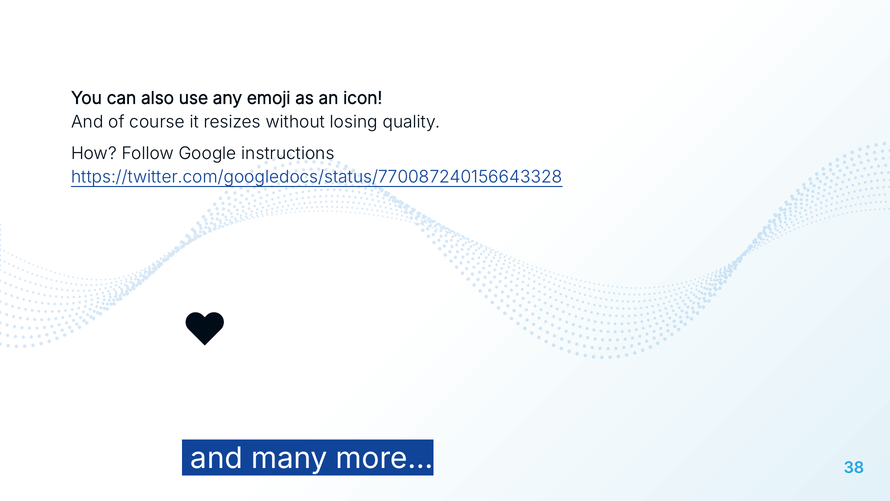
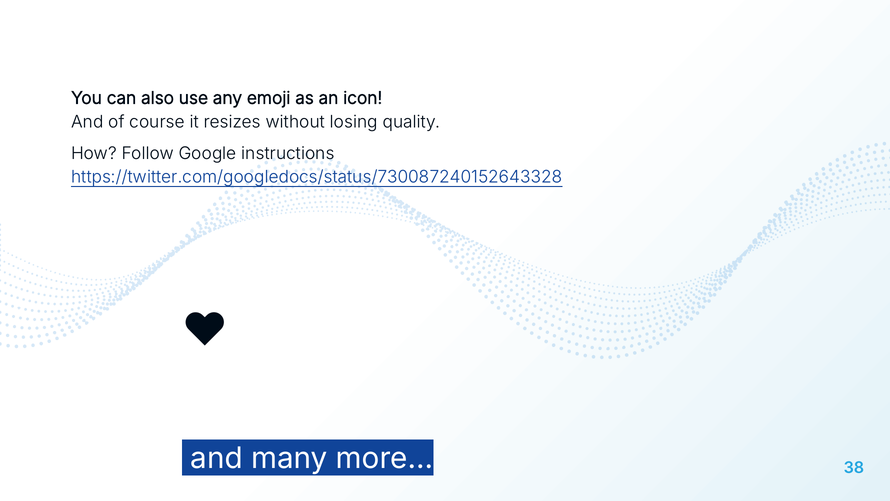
https://twitter.com/googledocs/status/770087240156643328: https://twitter.com/googledocs/status/770087240156643328 -> https://twitter.com/googledocs/status/730087240152643328 (317, 177)
